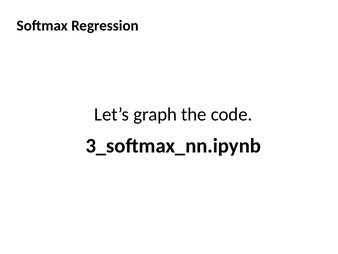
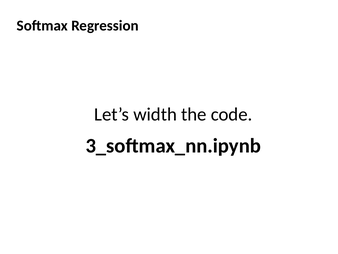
graph: graph -> width (155, 114)
